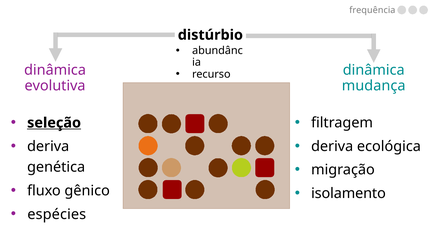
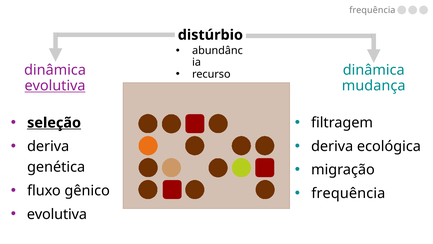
evolutiva underline: none -> present (55, 86)
isolamento: isolamento -> frequência (348, 193)
espécies: espécies -> evolutiva (57, 214)
